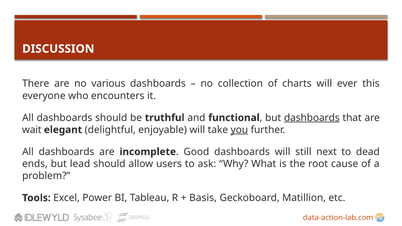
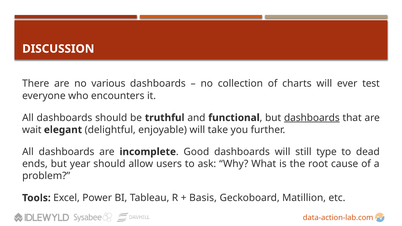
this: this -> test (371, 84)
you underline: present -> none (239, 130)
next: next -> type (327, 152)
lead: lead -> year (80, 164)
